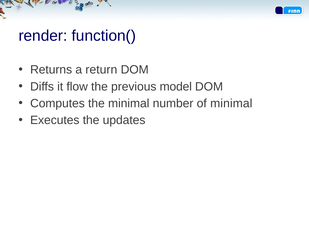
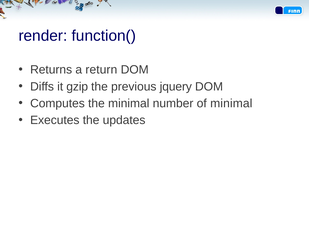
flow: flow -> gzip (77, 86)
model: model -> jquery (176, 86)
